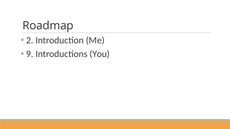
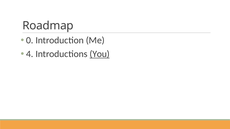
2: 2 -> 0 (30, 40)
9: 9 -> 4 (30, 54)
You underline: none -> present (100, 54)
